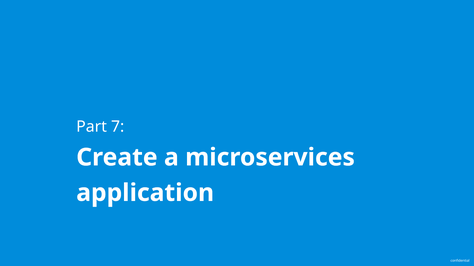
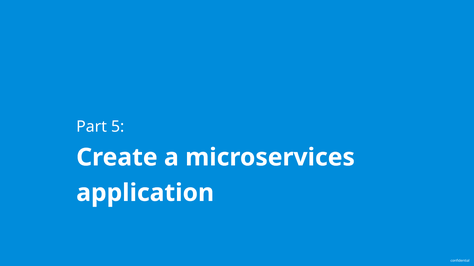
7: 7 -> 5 (118, 127)
